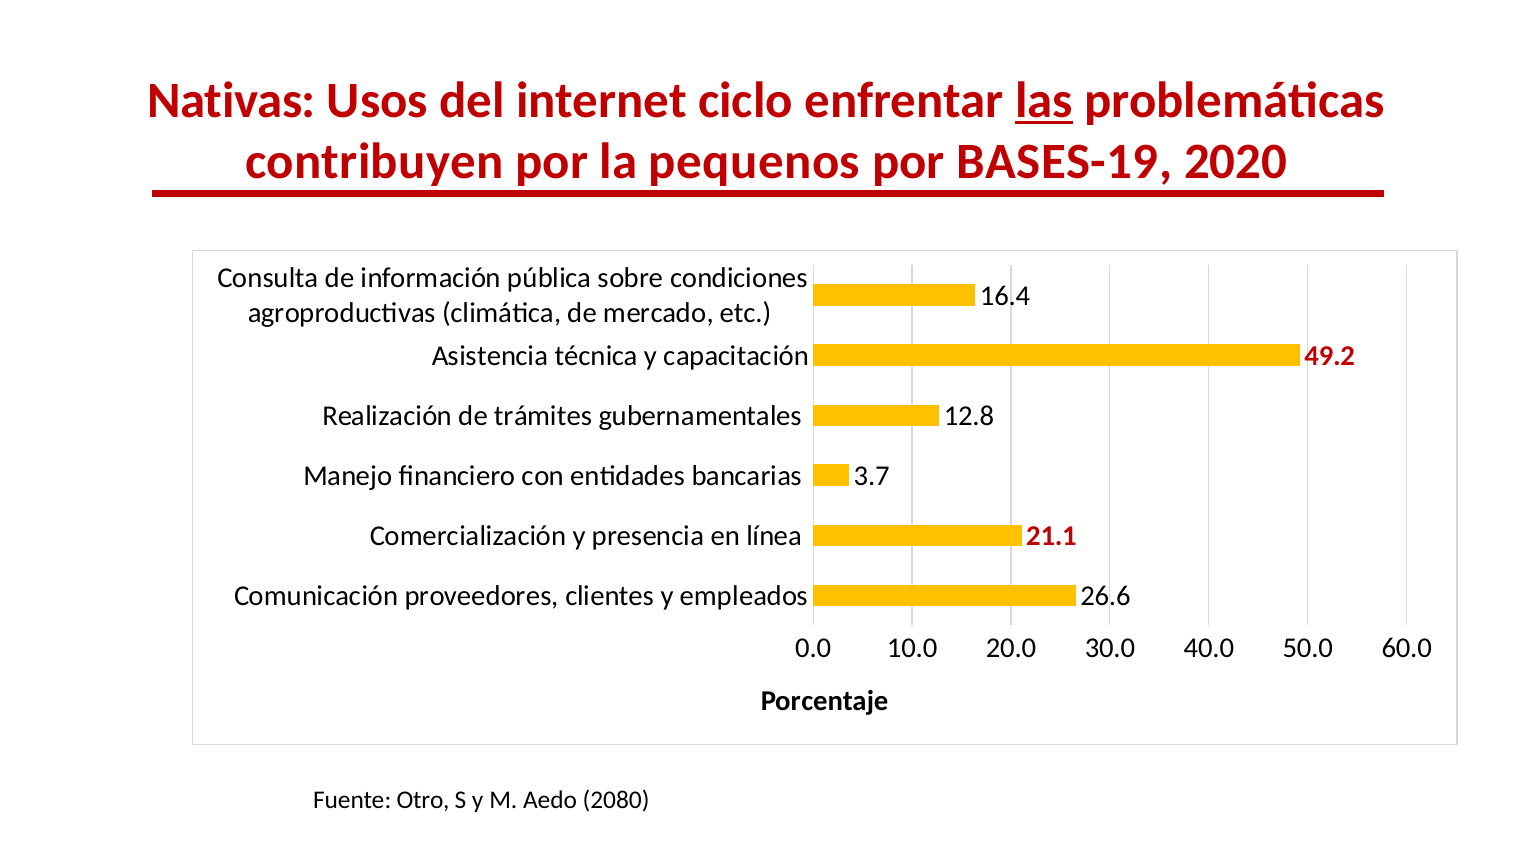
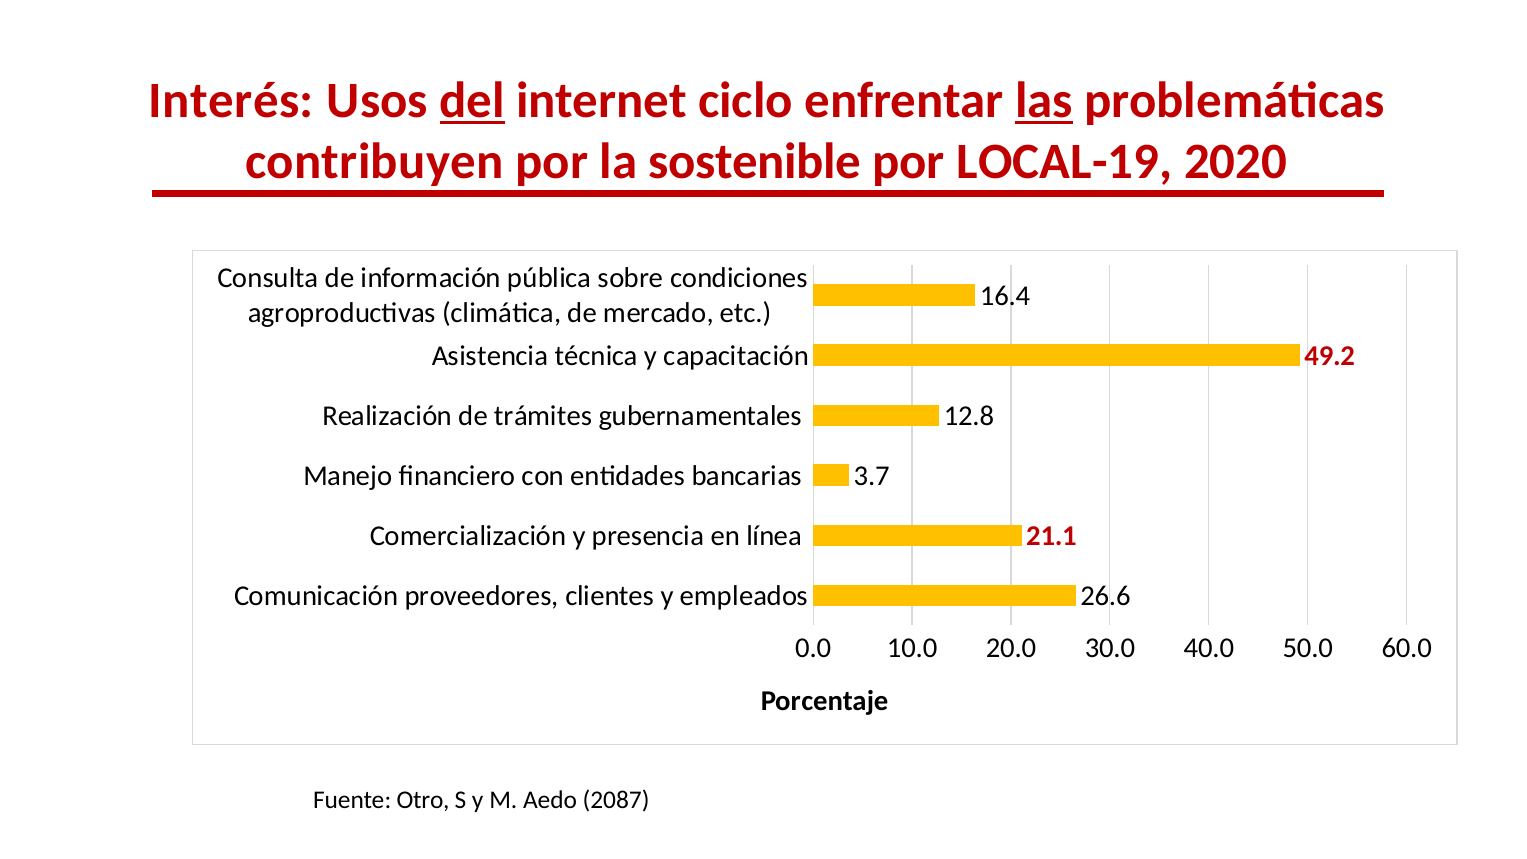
Nativas: Nativas -> Interés (231, 100)
del underline: none -> present (472, 100)
pequenos: pequenos -> sostenible (755, 162)
BASES-19: BASES-19 -> LOCAL-19 (1065, 162)
2080: 2080 -> 2087 (616, 800)
